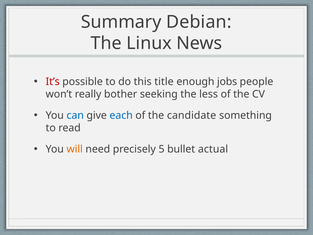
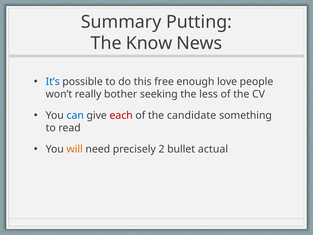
Debian: Debian -> Putting (199, 22)
Linux: Linux -> Know (149, 43)
It’s colour: red -> blue (53, 82)
title: title -> free (164, 82)
jobs: jobs -> love (227, 82)
each colour: blue -> red (121, 115)
5: 5 -> 2 (162, 149)
